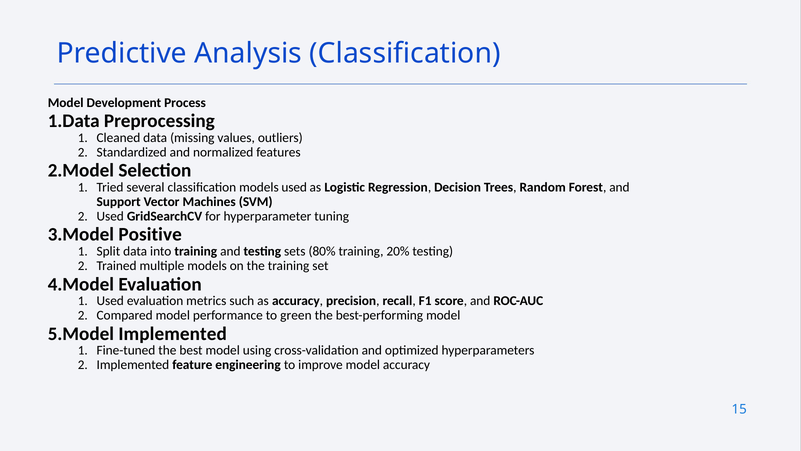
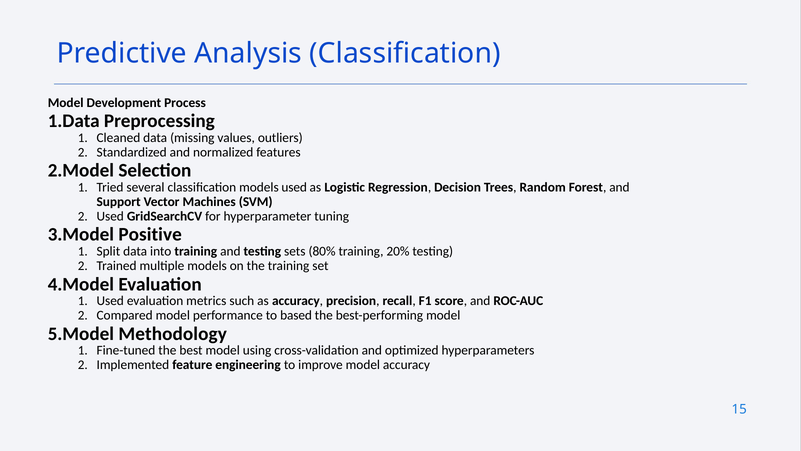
green: green -> based (296, 315)
Implemented: Implemented -> Methodology (173, 333)
